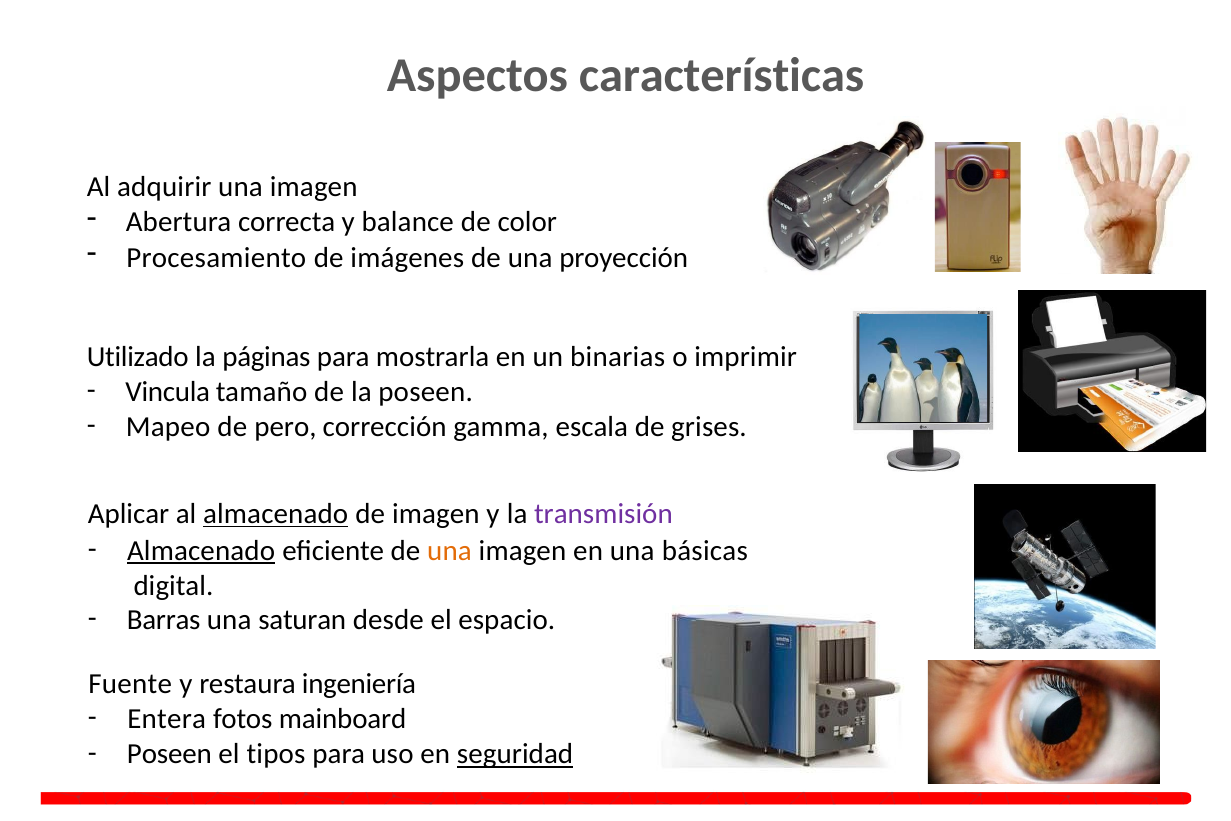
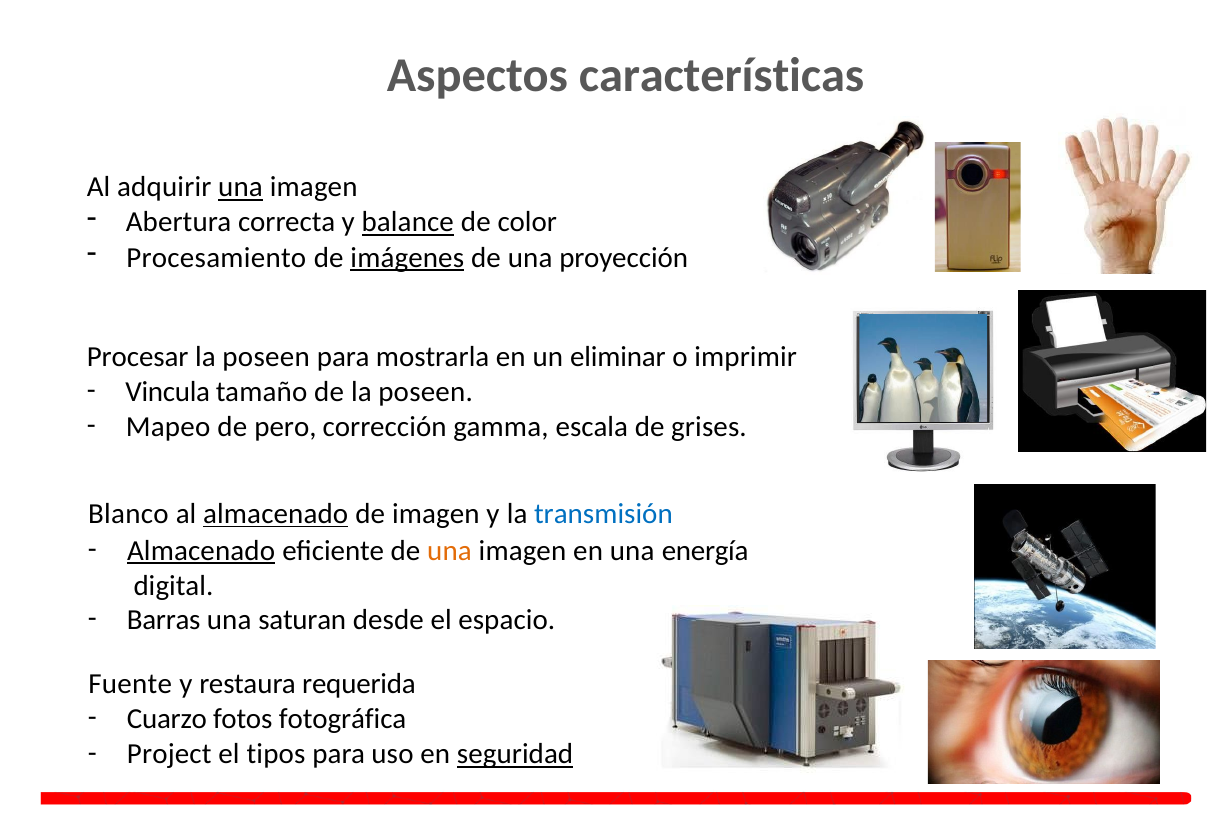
una underline: none -> present (241, 187)
balance underline: none -> present (408, 222)
imágenes underline: none -> present (407, 258)
Utilizado: Utilizado -> Procesar (138, 357)
páginas: páginas -> poseen (266, 357)
binarias: binarias -> eliminar (618, 357)
Aplicar: Aplicar -> Blanco (128, 514)
transmisión colour: purple -> blue (603, 514)
básicas: básicas -> energía (705, 551)
ingeniería: ingeniería -> requerida (359, 684)
Entera: Entera -> Cuarzo (167, 719)
mainboard: mainboard -> fotográfica (343, 719)
Poseen: Poseen -> Project (169, 754)
